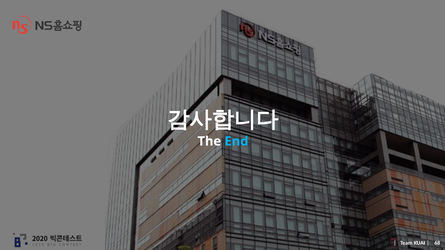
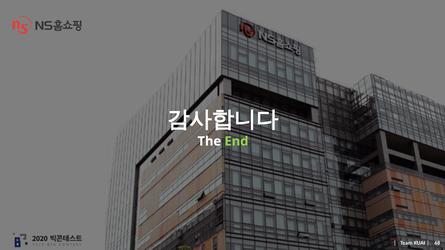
End colour: light blue -> light green (236, 141)
